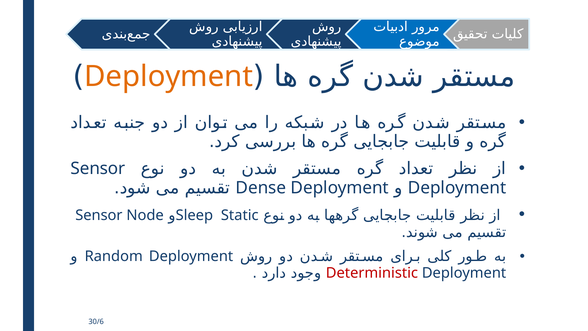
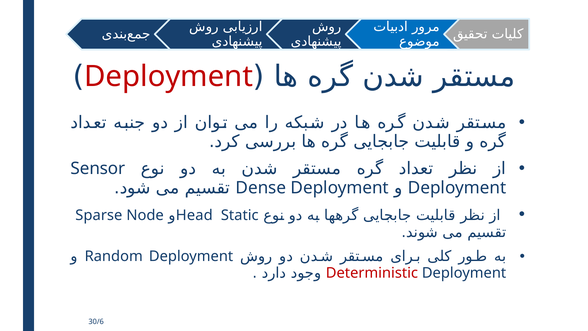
Deployment colour: orange -> red (169, 76)
Sensor: Sensor -> Sparse (99, 215)
Sleep: Sleep -> Head (194, 215)
